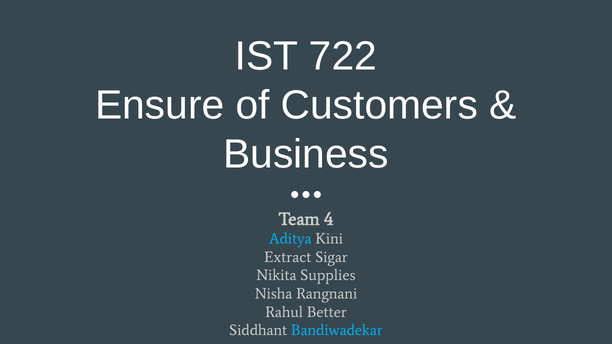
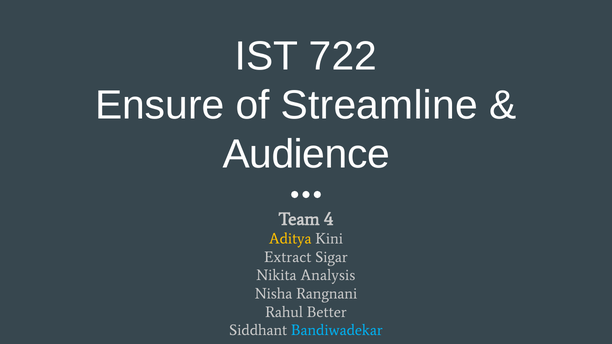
Customers: Customers -> Streamline (379, 105)
Business: Business -> Audience (306, 154)
Aditya colour: light blue -> yellow (290, 239)
Supplies: Supplies -> Analysis (328, 276)
